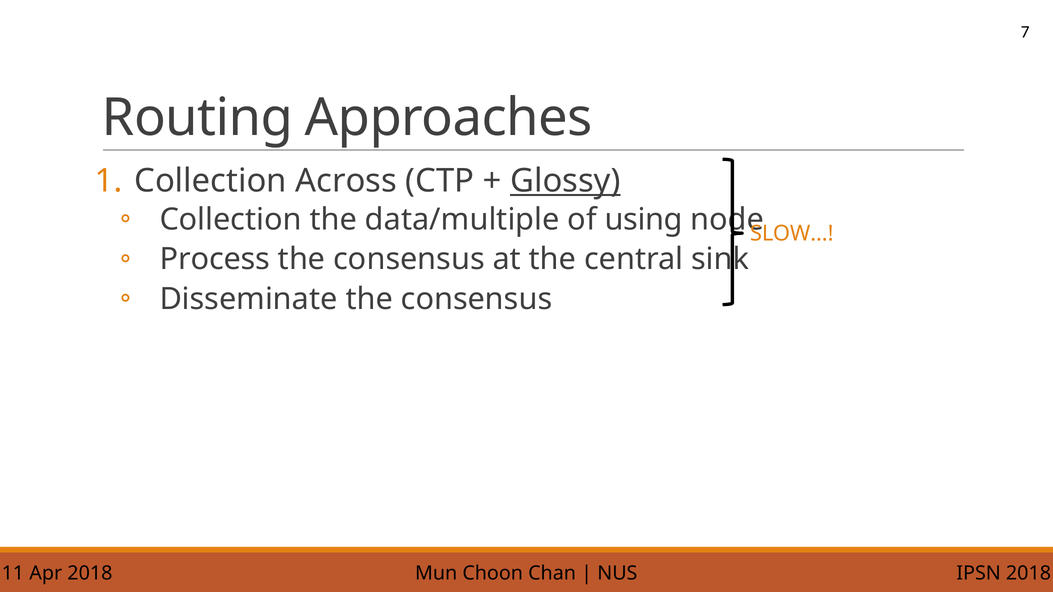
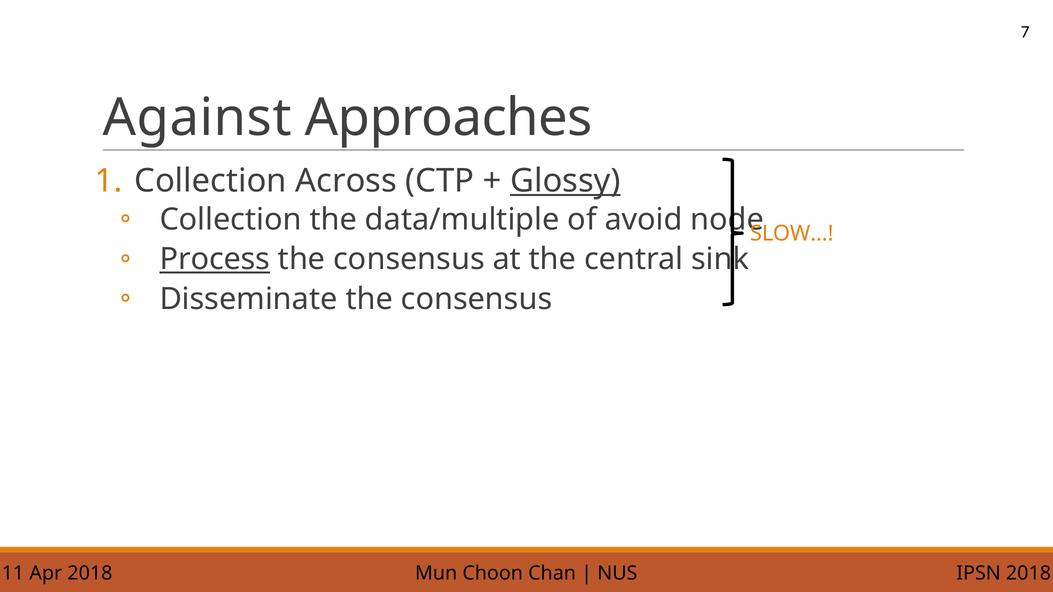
Routing: Routing -> Against (197, 118)
using: using -> avoid (644, 220)
Process underline: none -> present (215, 259)
